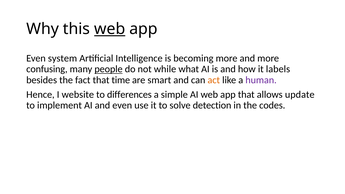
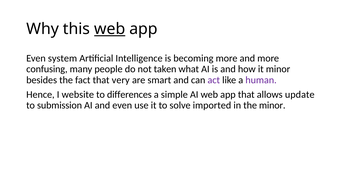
people underline: present -> none (109, 69)
while: while -> taken (165, 69)
it labels: labels -> minor (278, 69)
time: time -> very (121, 80)
act colour: orange -> purple (214, 80)
implement: implement -> submission (60, 105)
detection: detection -> imported (212, 105)
the codes: codes -> minor (272, 105)
